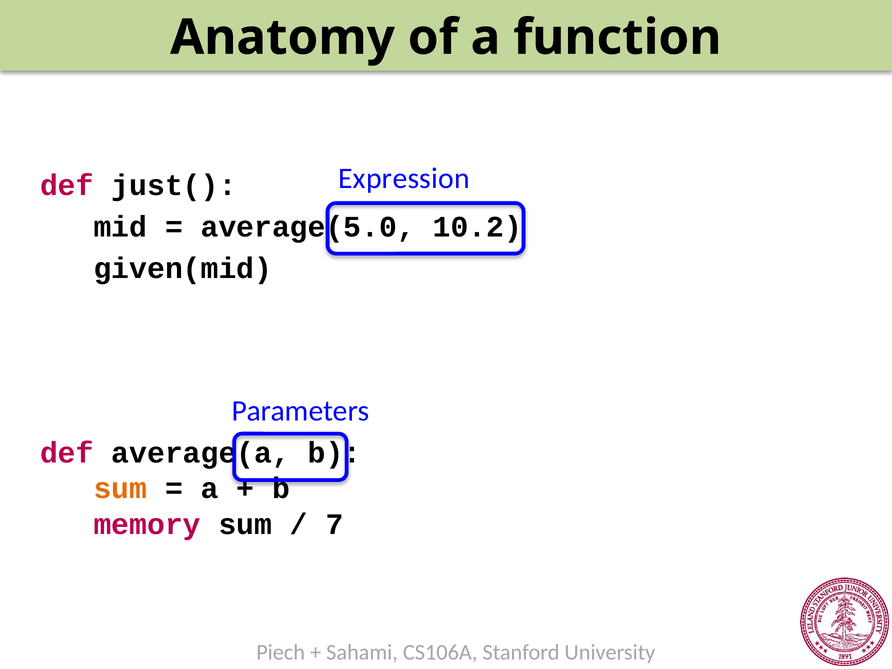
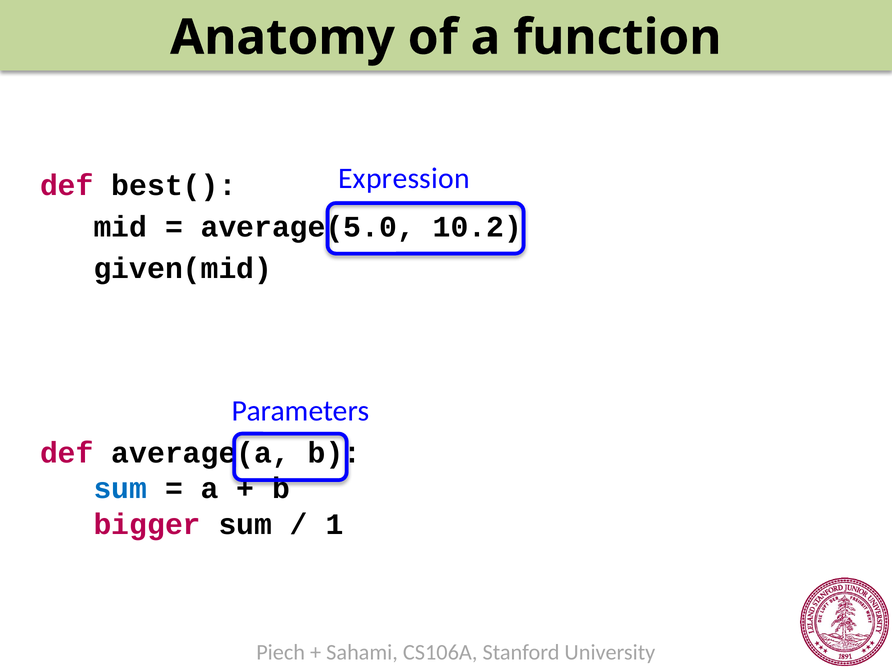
just(: just( -> best( (174, 185)
sum colour: orange -> blue (120, 489)
memory: memory -> bigger (147, 524)
7: 7 -> 1 (335, 524)
